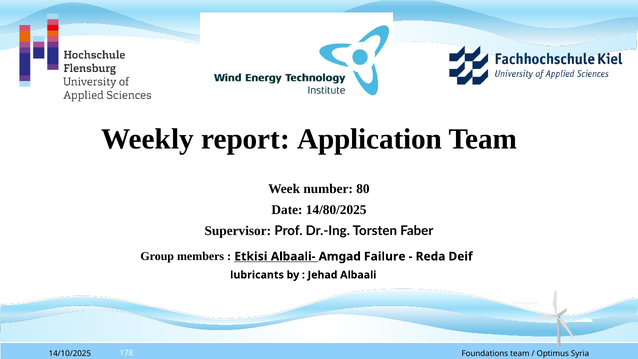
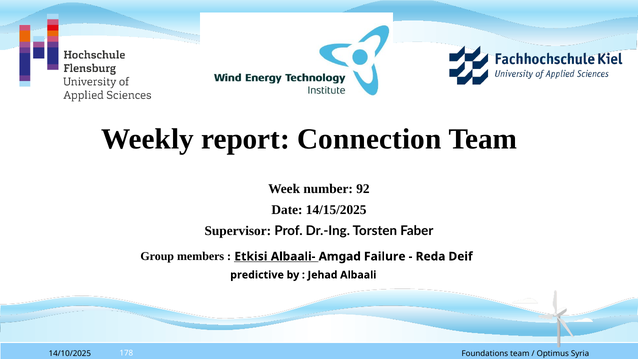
Application: Application -> Connection (369, 139)
80: 80 -> 92 (363, 189)
14/80/2025: 14/80/2025 -> 14/15/2025 (336, 210)
lubricants: lubricants -> predictive (257, 275)
